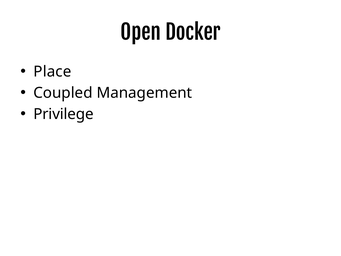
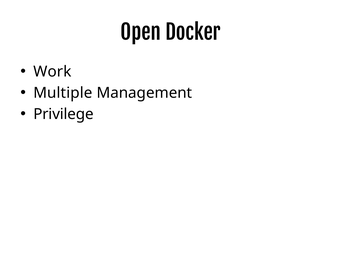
Place: Place -> Work (52, 72)
Coupled: Coupled -> Multiple (63, 93)
